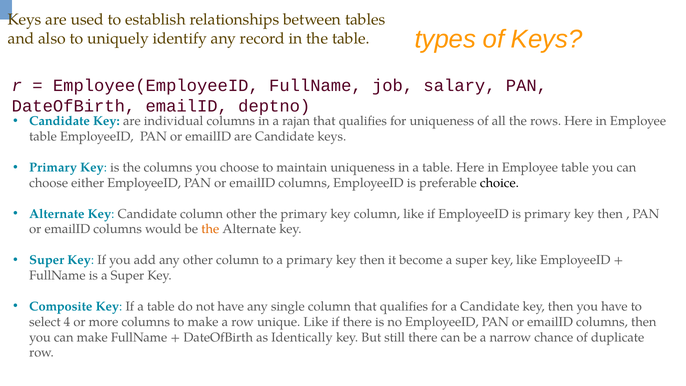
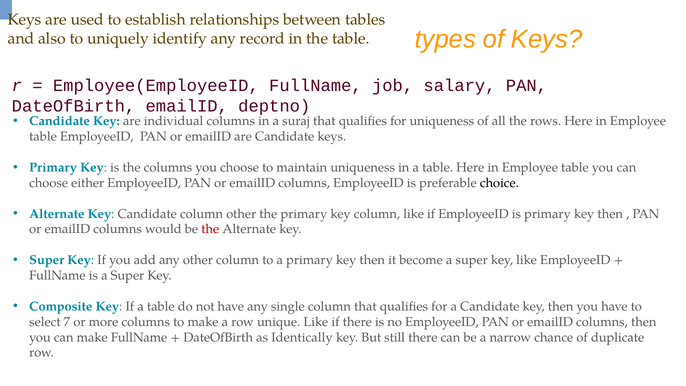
rajan: rajan -> suraj (296, 121)
the colour: orange -> red (210, 229)
4: 4 -> 7 (67, 322)
